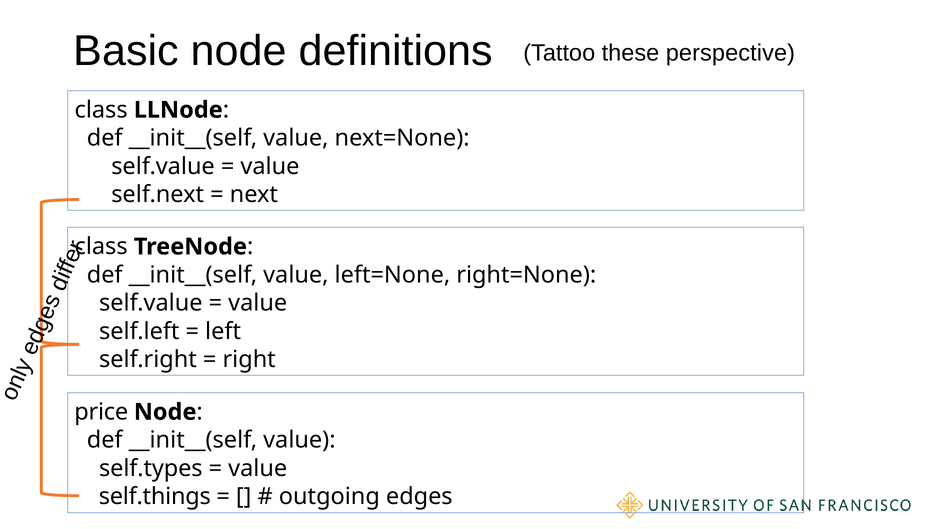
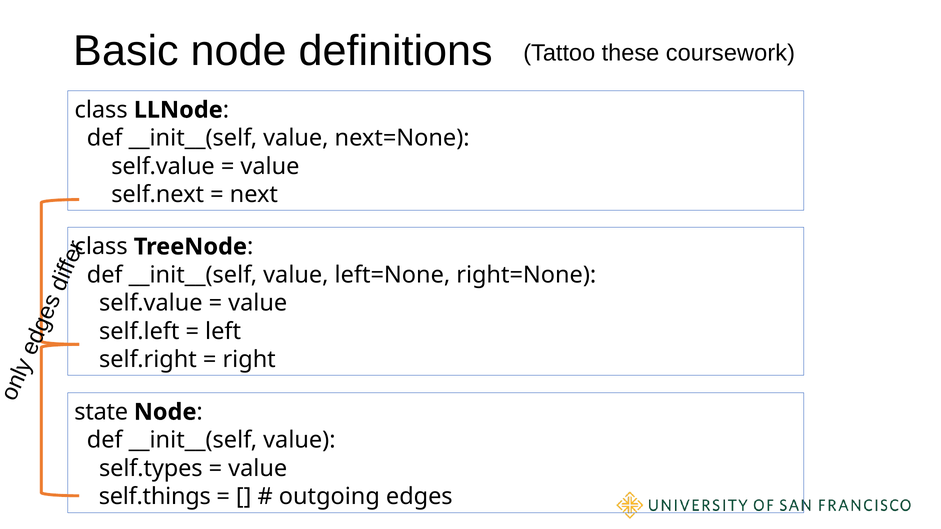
perspective: perspective -> coursework (730, 53)
price: price -> state (101, 412)
